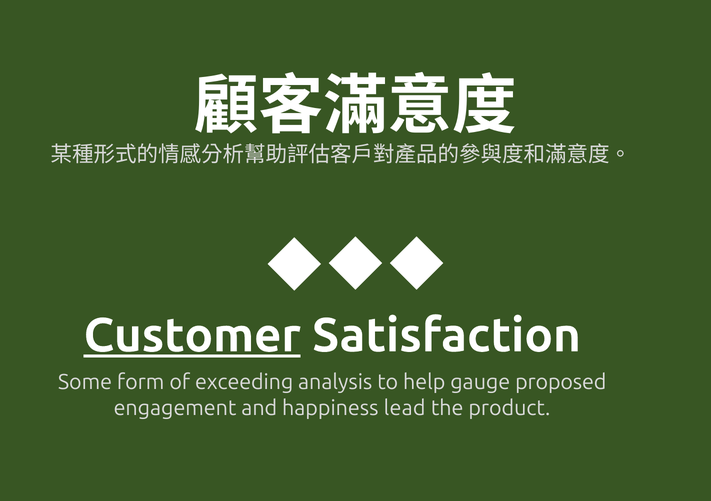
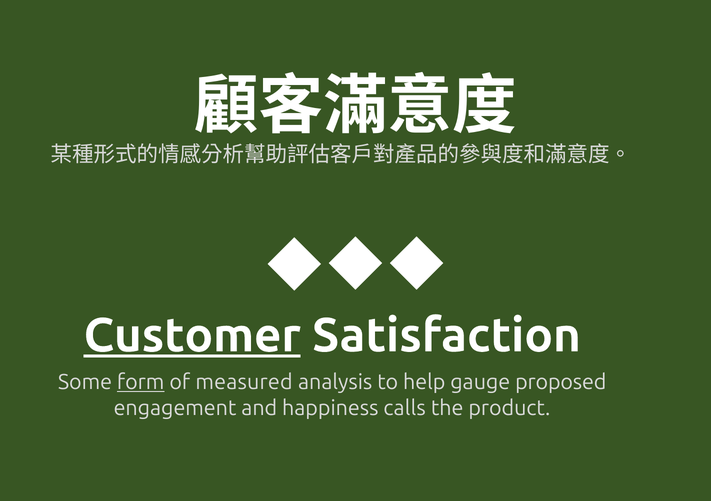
form underline: none -> present (141, 382)
exceeding: exceeding -> measured (244, 382)
lead: lead -> calls (405, 408)
